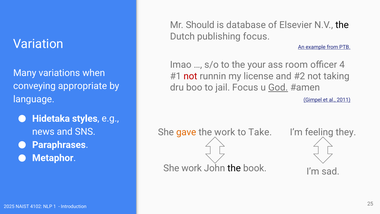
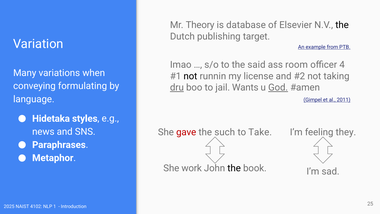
Should: Should -> Theory (200, 25)
publishing focus: focus -> target (256, 36)
your: your -> said (256, 65)
not colour: red -> black (190, 76)
appropriate: appropriate -> formulating (83, 86)
dru underline: none -> present (177, 87)
jail Focus: Focus -> Wants (245, 87)
gave colour: orange -> red (186, 132)
the work: work -> such (225, 132)
